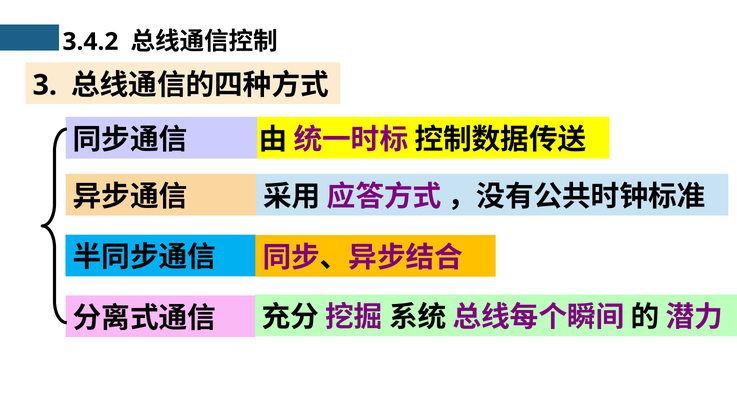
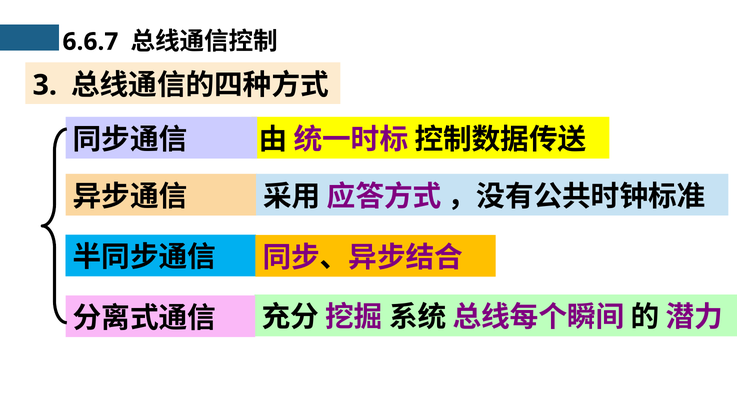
3.4.2: 3.4.2 -> 6.6.7 (90, 42)
